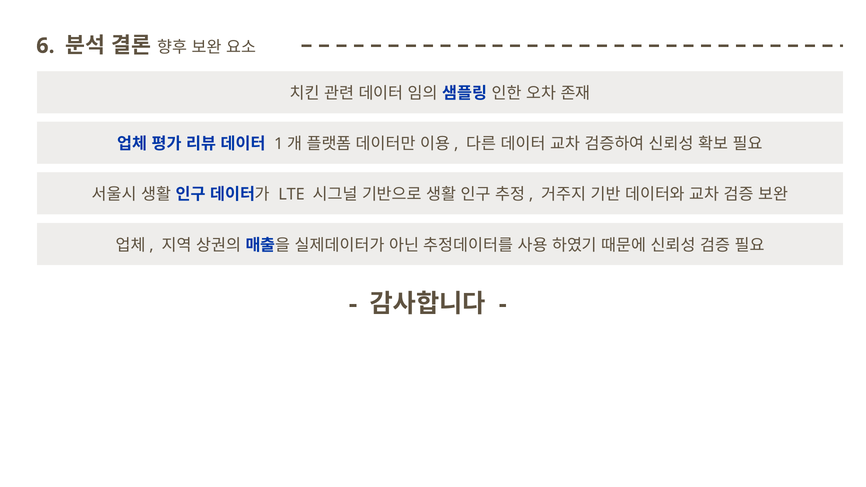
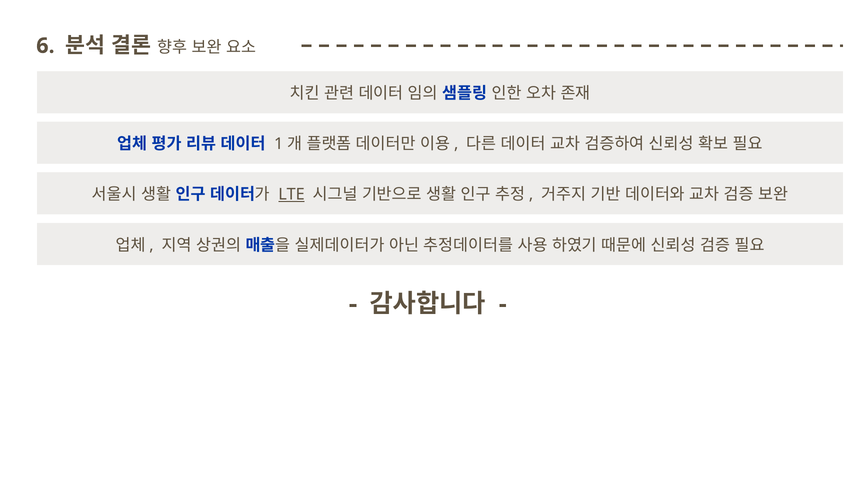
LTE underline: none -> present (292, 194)
